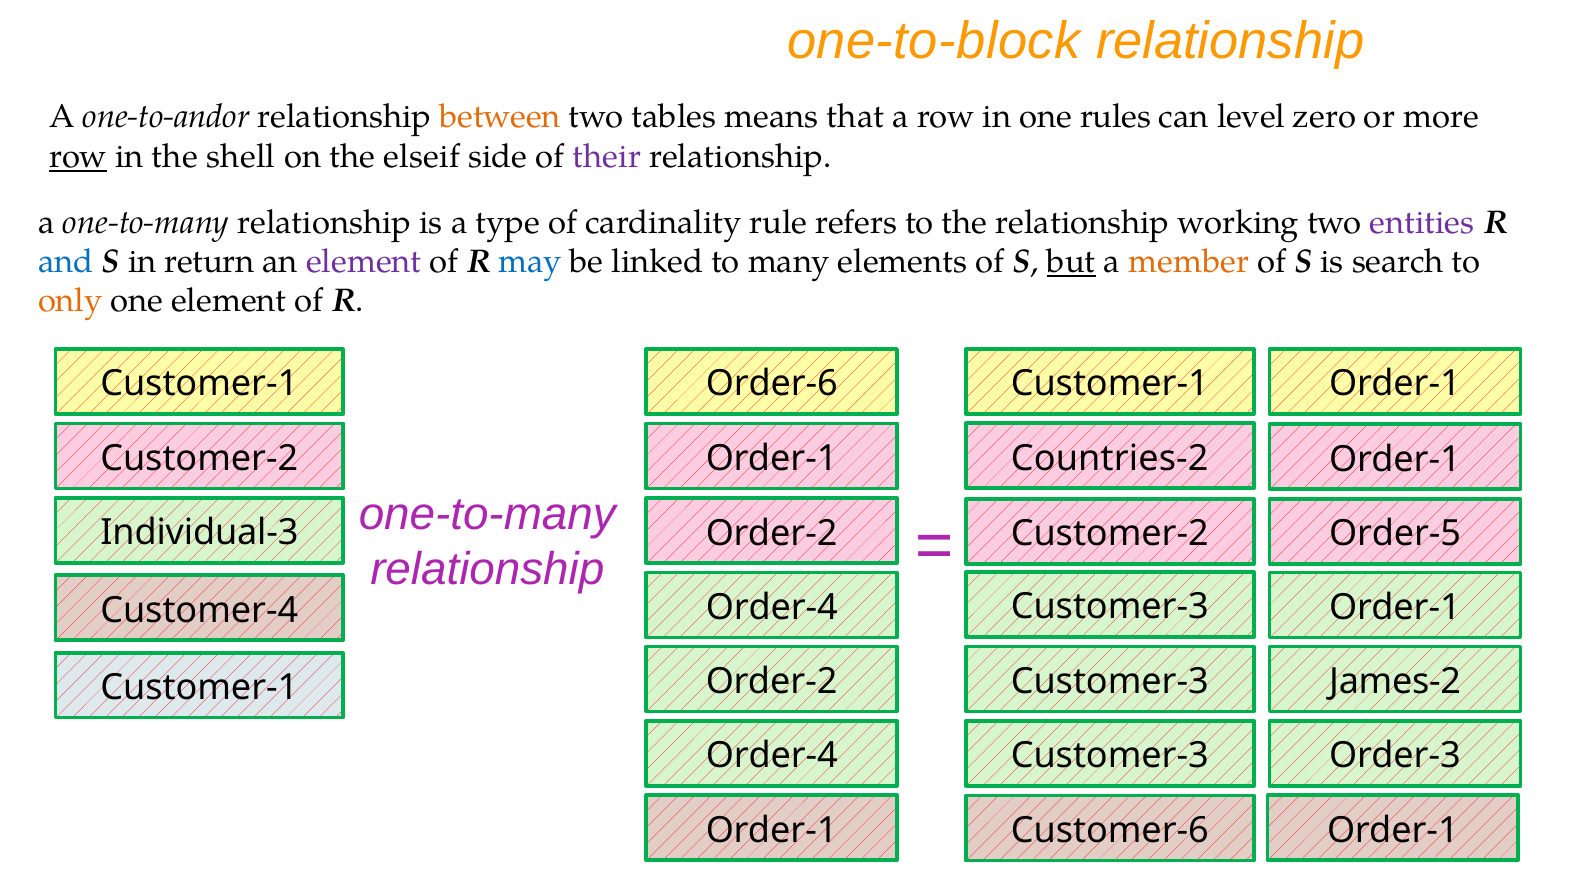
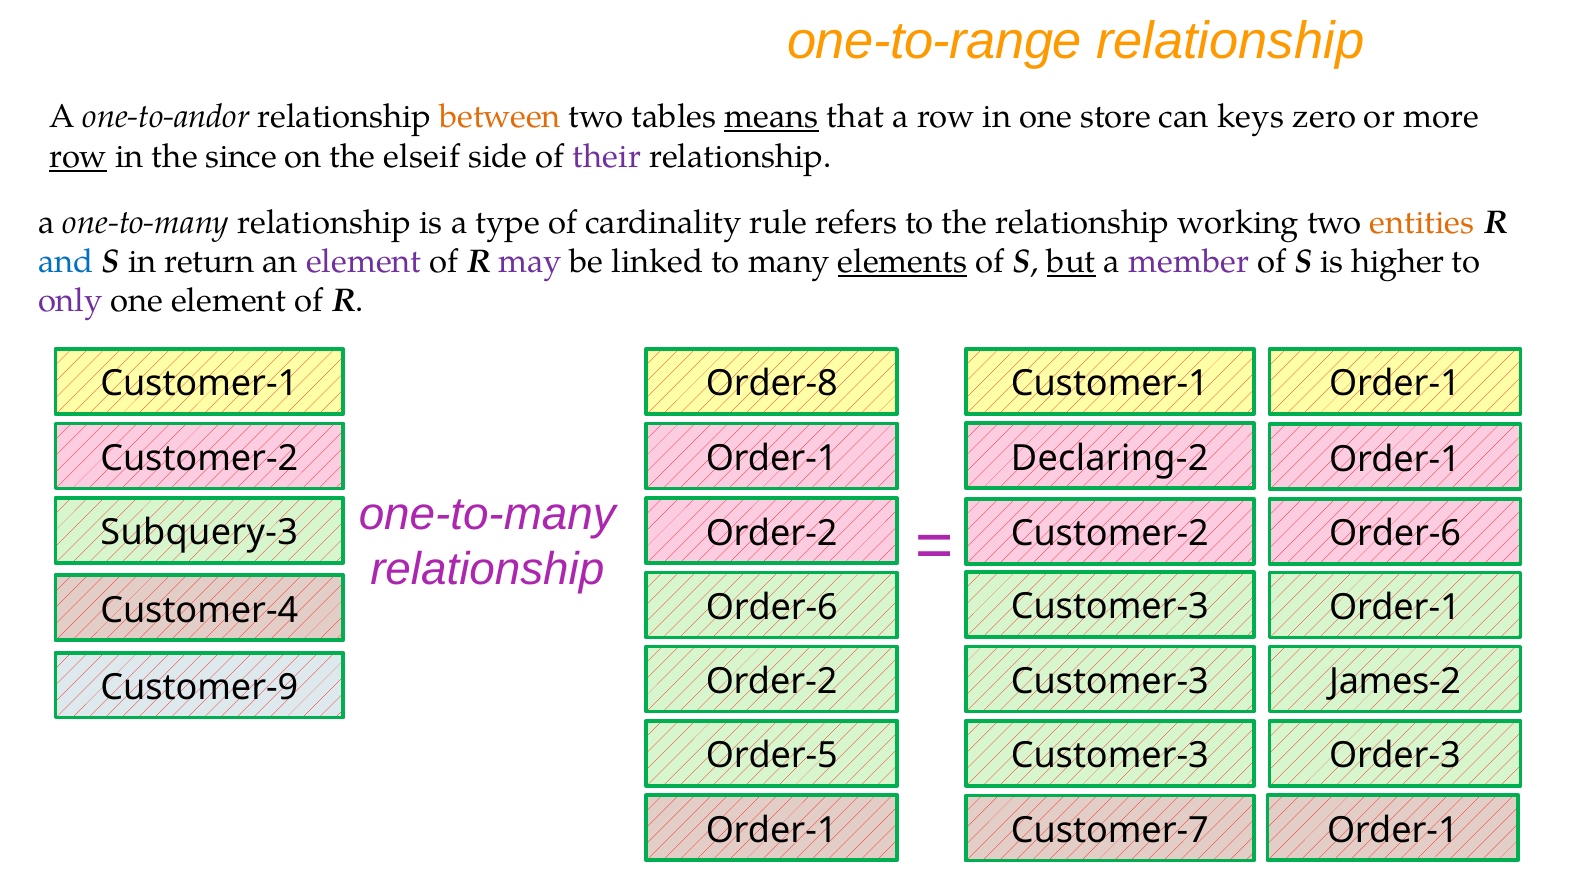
one-to-block: one-to-block -> one-to-range (934, 41)
means underline: none -> present (772, 117)
rules: rules -> store (1116, 117)
level: level -> keys (1251, 117)
shell: shell -> since (241, 156)
entities colour: purple -> orange (1422, 222)
may colour: blue -> purple (530, 262)
elements underline: none -> present (902, 262)
member colour: orange -> purple (1189, 262)
search: search -> higher (1398, 262)
only colour: orange -> purple (70, 301)
Order-6: Order-6 -> Order-8 (772, 384)
Countries-2: Countries-2 -> Declaring-2 (1110, 458)
Individual-3: Individual-3 -> Subquery-3 (199, 533)
Order-5: Order-5 -> Order-6 (1395, 534)
Order-4: Order-4 -> Order-6 (772, 607)
Customer-1: Customer-1 -> Customer-9 (199, 688)
Order-4: Order-4 -> Order-5 (772, 756)
Customer-6: Customer-6 -> Customer-7 (1110, 830)
